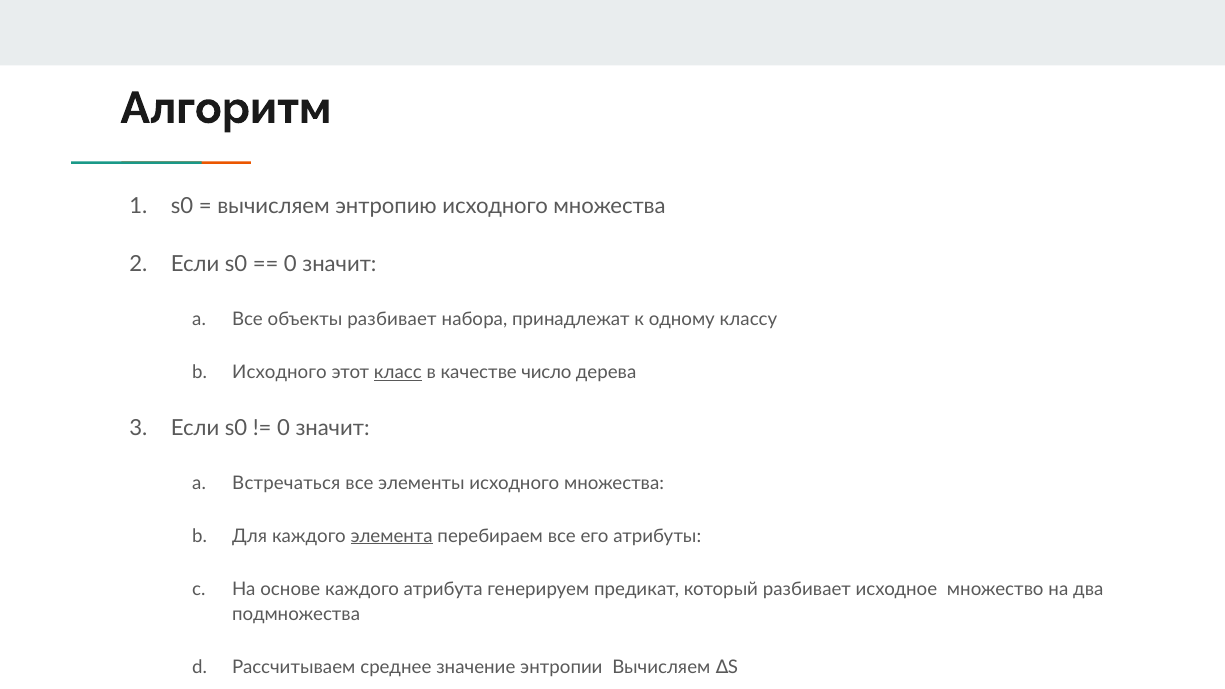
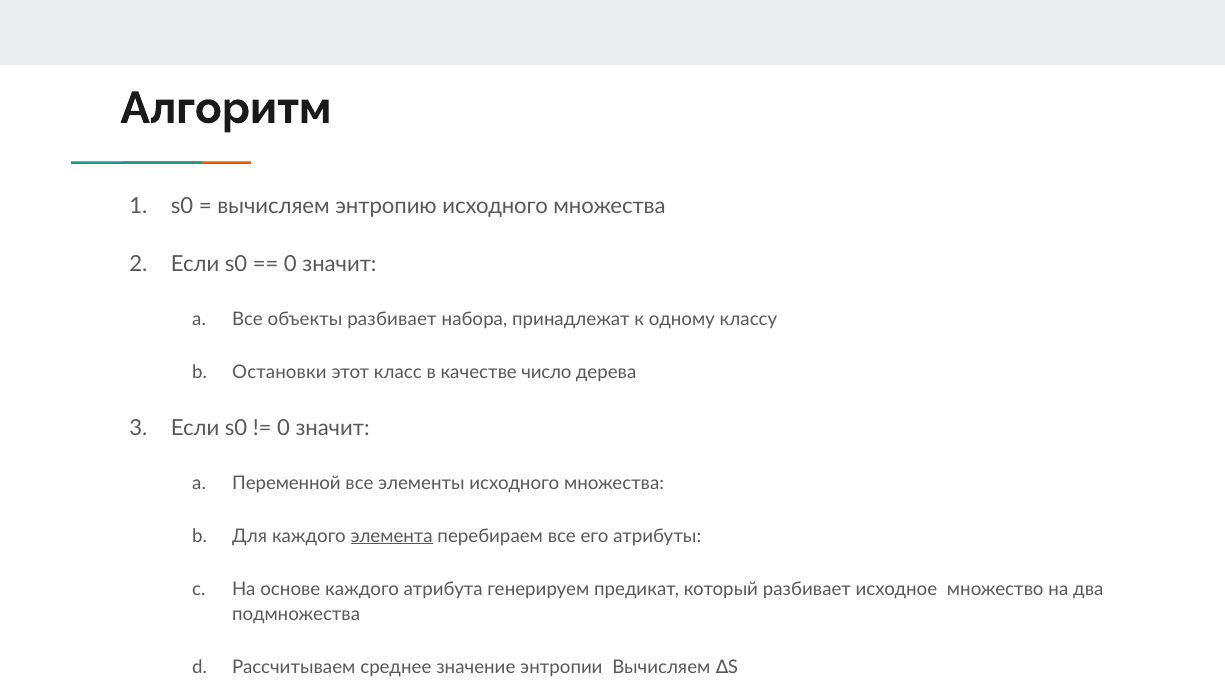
Исходного: Исходного -> Остановки (279, 372)
класс underline: present -> none (398, 372)
Встречаться: Встречаться -> Переменной (286, 483)
